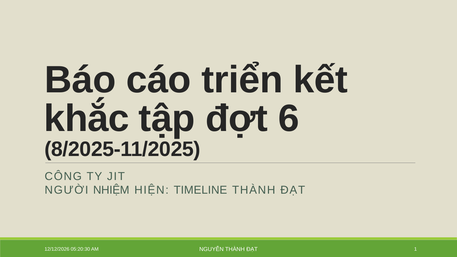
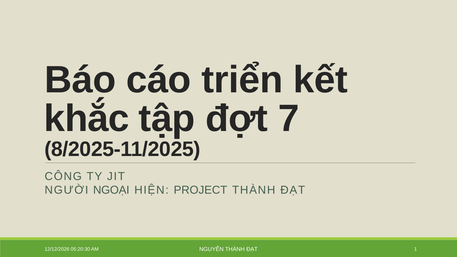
6: 6 -> 7 (289, 119)
NHIỆM: NHIỆM -> NGOẠI (111, 190)
TIMELINE: TIMELINE -> PROJECT (200, 190)
